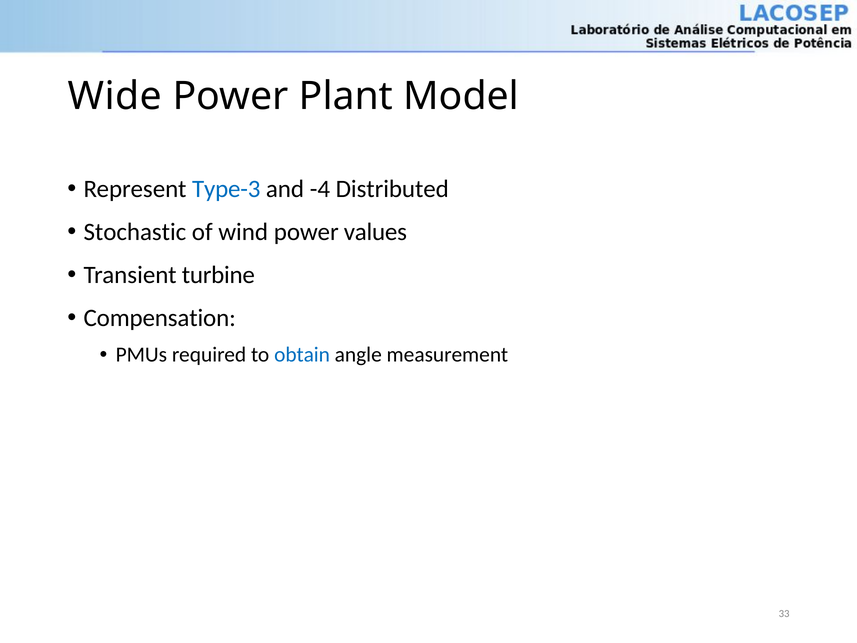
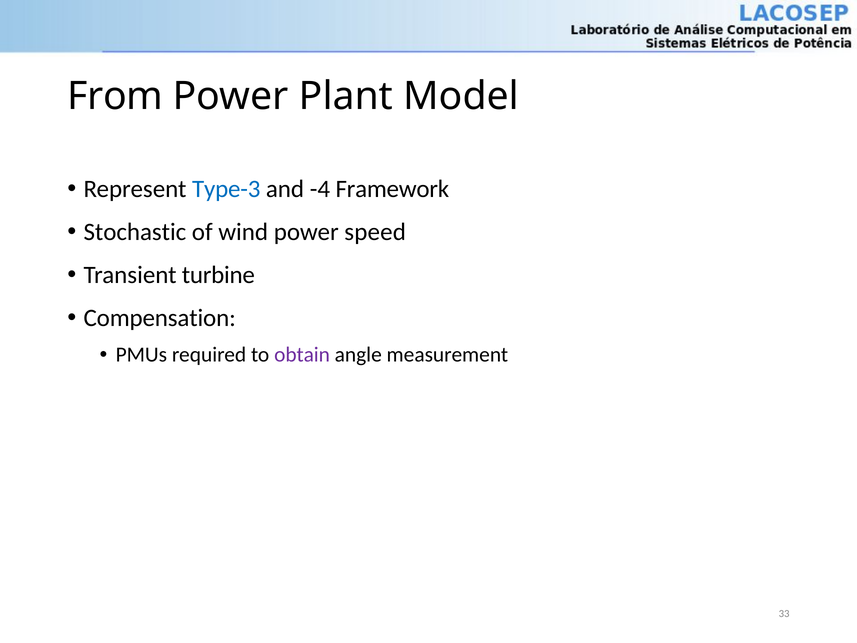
Wide: Wide -> From (115, 96)
Distributed: Distributed -> Framework (392, 189)
values: values -> speed (375, 232)
obtain colour: blue -> purple (302, 355)
